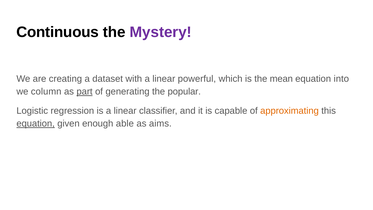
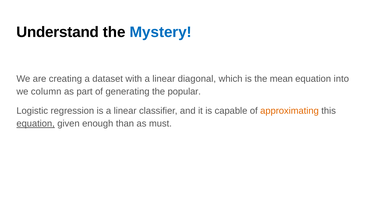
Continuous: Continuous -> Understand (58, 32)
Mystery colour: purple -> blue (161, 32)
powerful: powerful -> diagonal (197, 79)
part underline: present -> none (85, 92)
able: able -> than (125, 123)
aims: aims -> must (160, 123)
